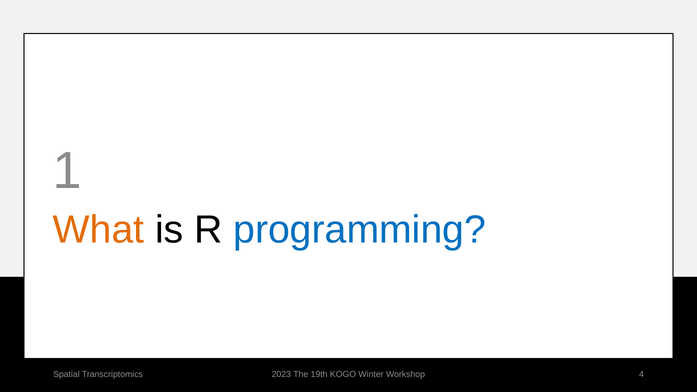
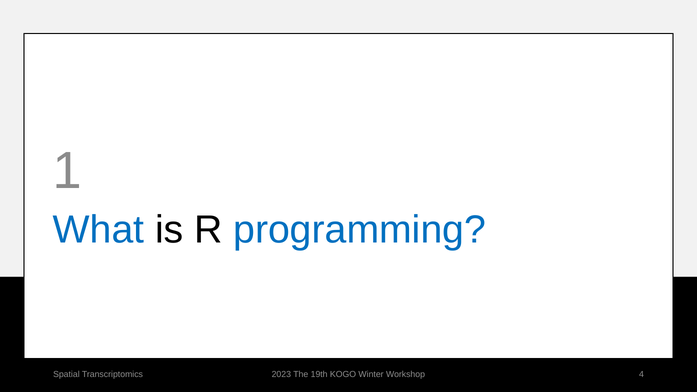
What colour: orange -> blue (98, 230)
